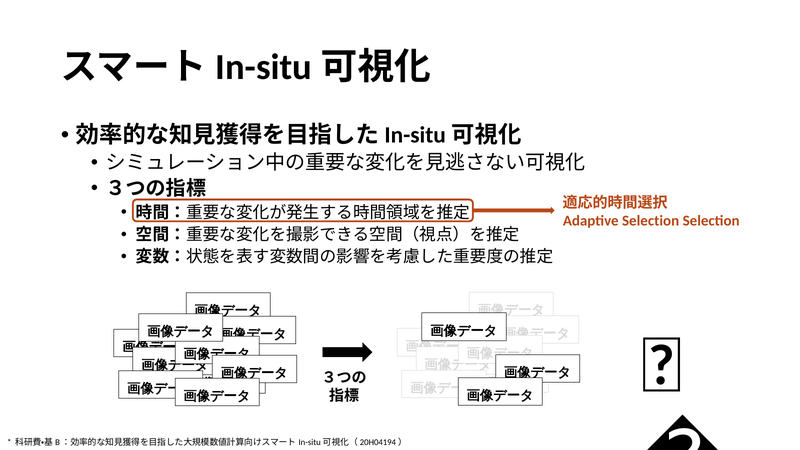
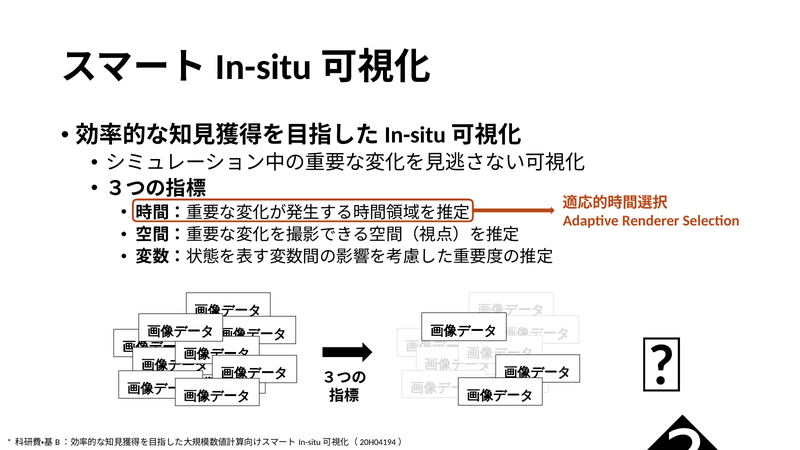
Adaptive Selection: Selection -> Renderer (651, 221)
